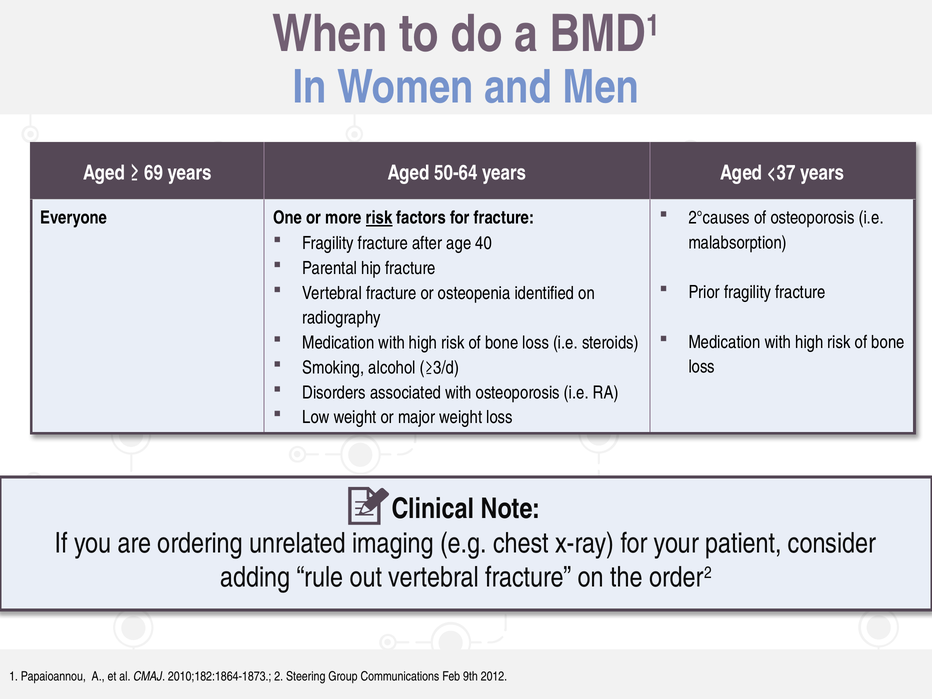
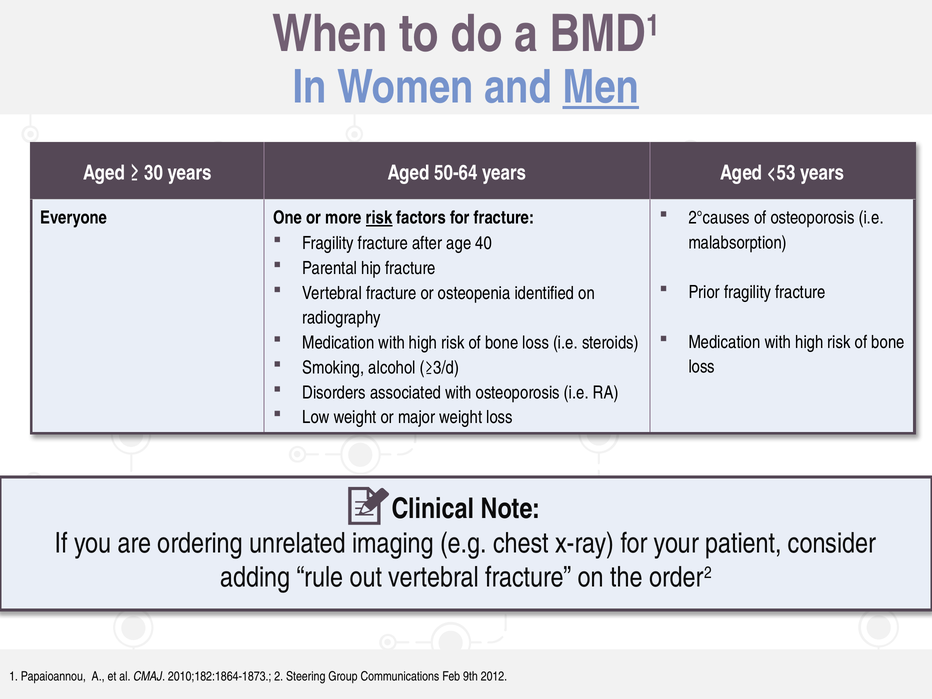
Men underline: none -> present (601, 87)
69: 69 -> 30 (154, 173)
<37: <37 -> <53 (781, 173)
